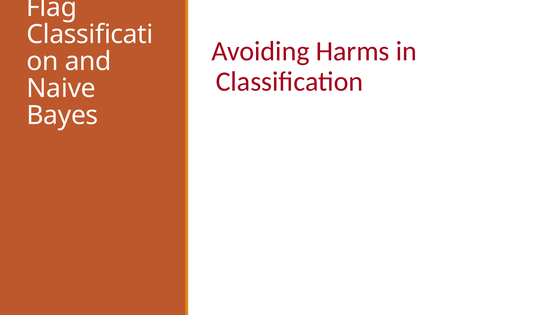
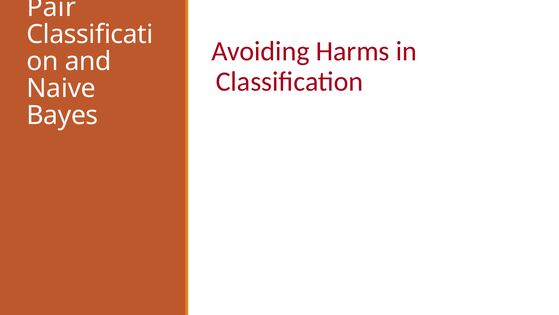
Flag: Flag -> Pair (51, 8)
